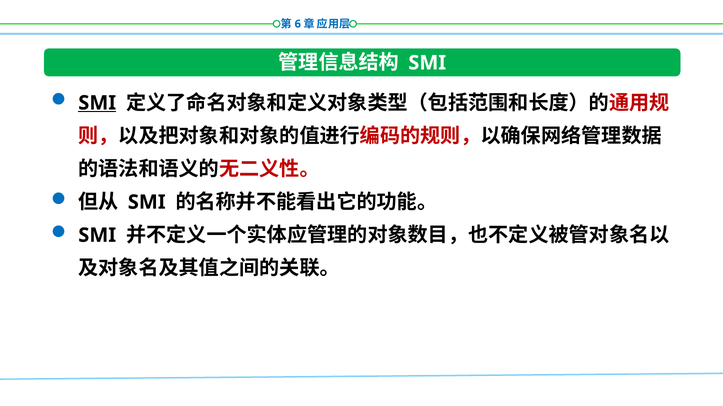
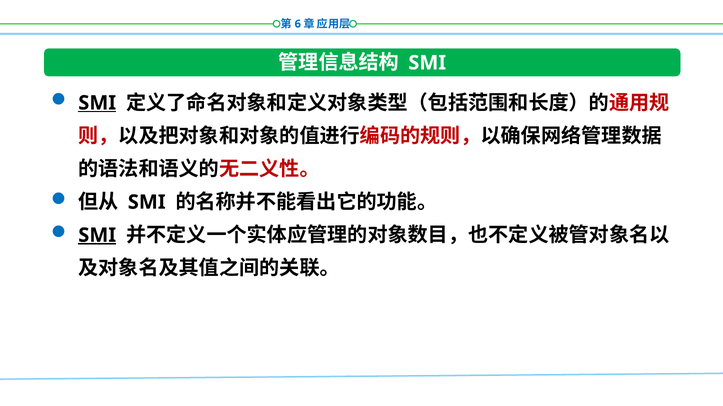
SMI underline: none -> present (97, 236)
